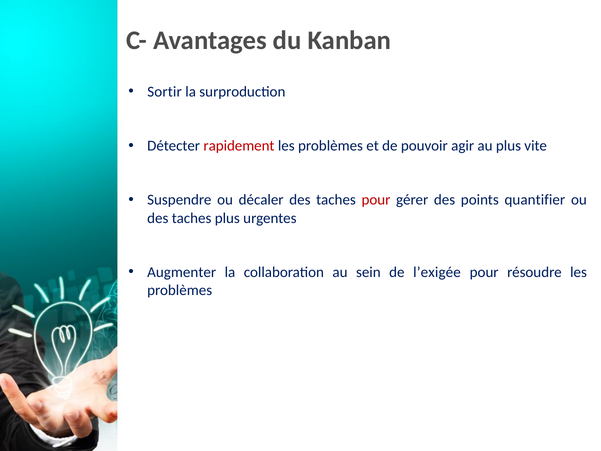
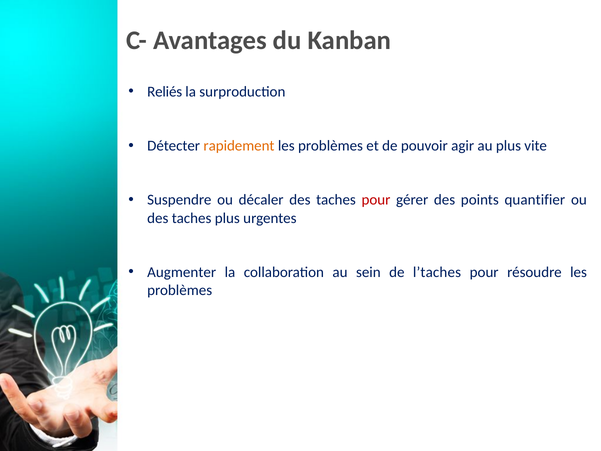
Sortir: Sortir -> Reliés (165, 92)
rapidement colour: red -> orange (239, 146)
l’exigée: l’exigée -> l’taches (437, 272)
